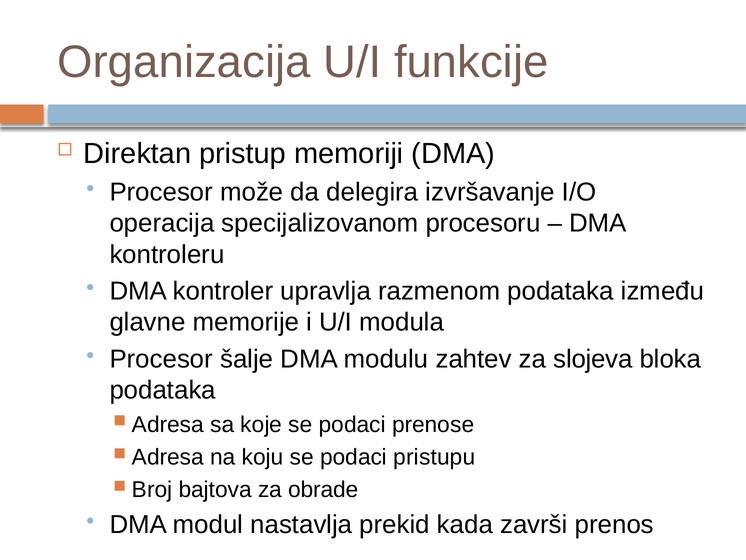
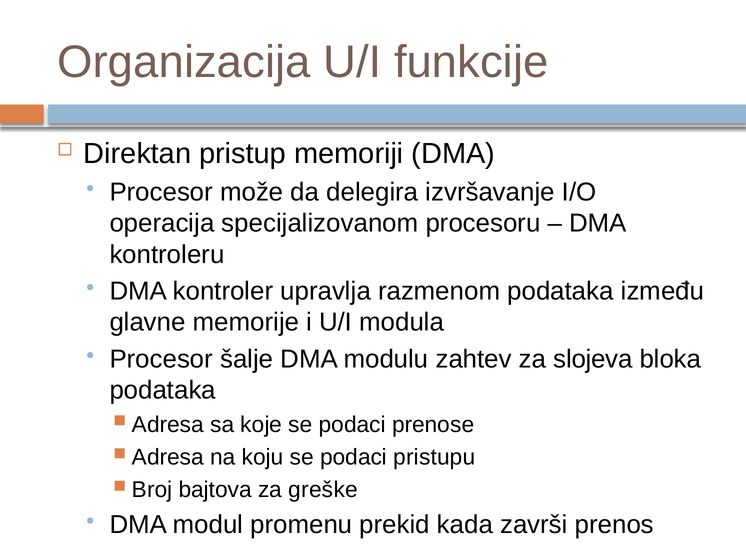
obrade: obrade -> greške (323, 489)
nastavlja: nastavlja -> promenu (301, 524)
